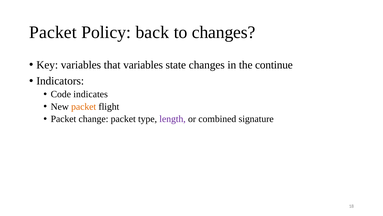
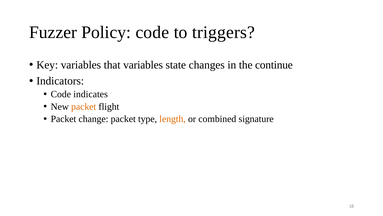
Packet: Packet -> Fuzzer (53, 32)
Policy back: back -> code (152, 32)
to changes: changes -> triggers (223, 32)
length colour: purple -> orange (173, 119)
